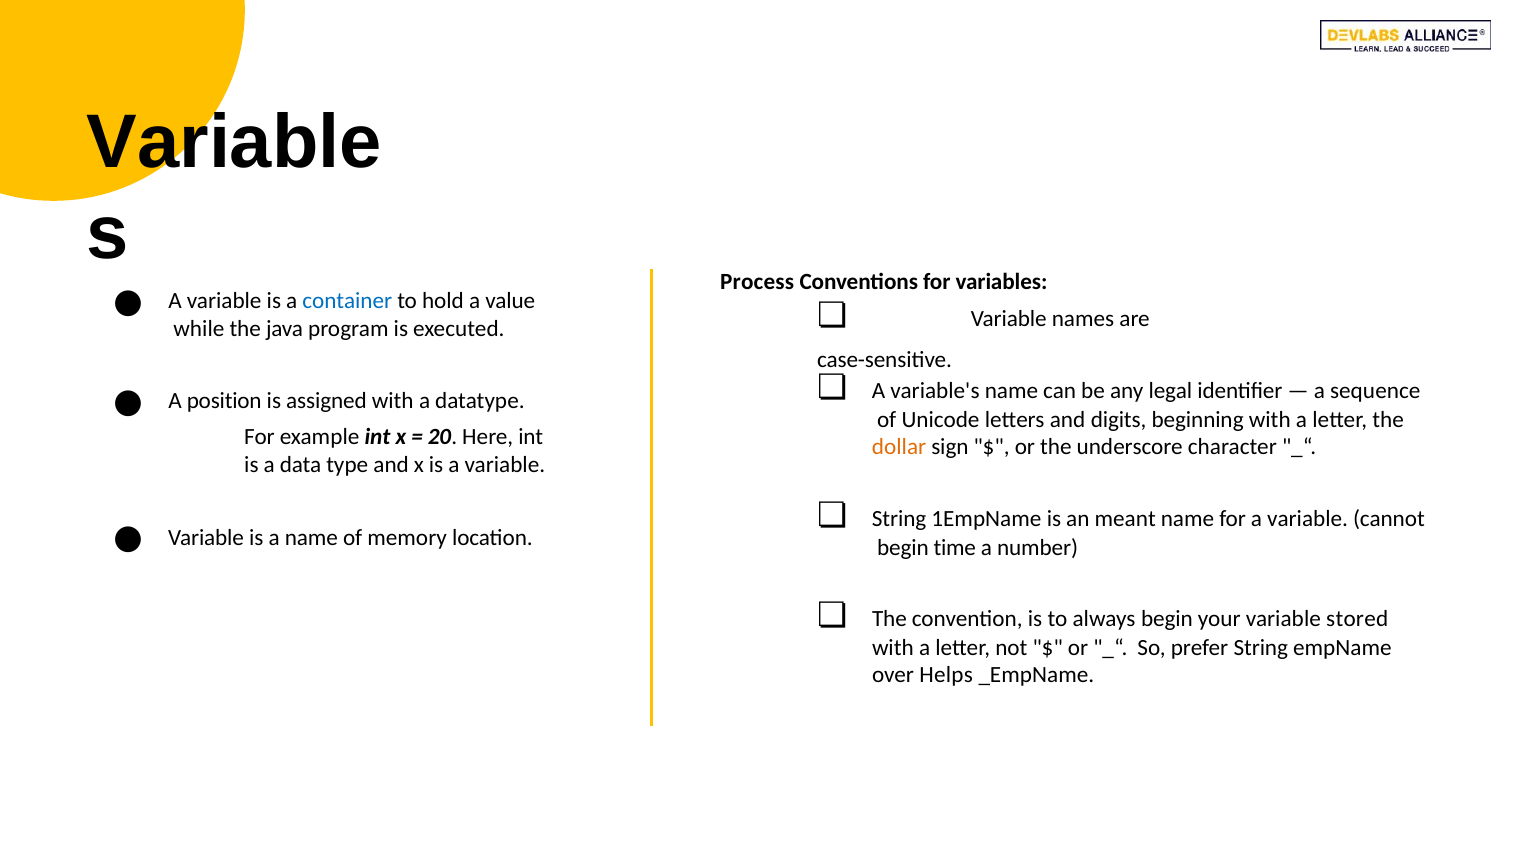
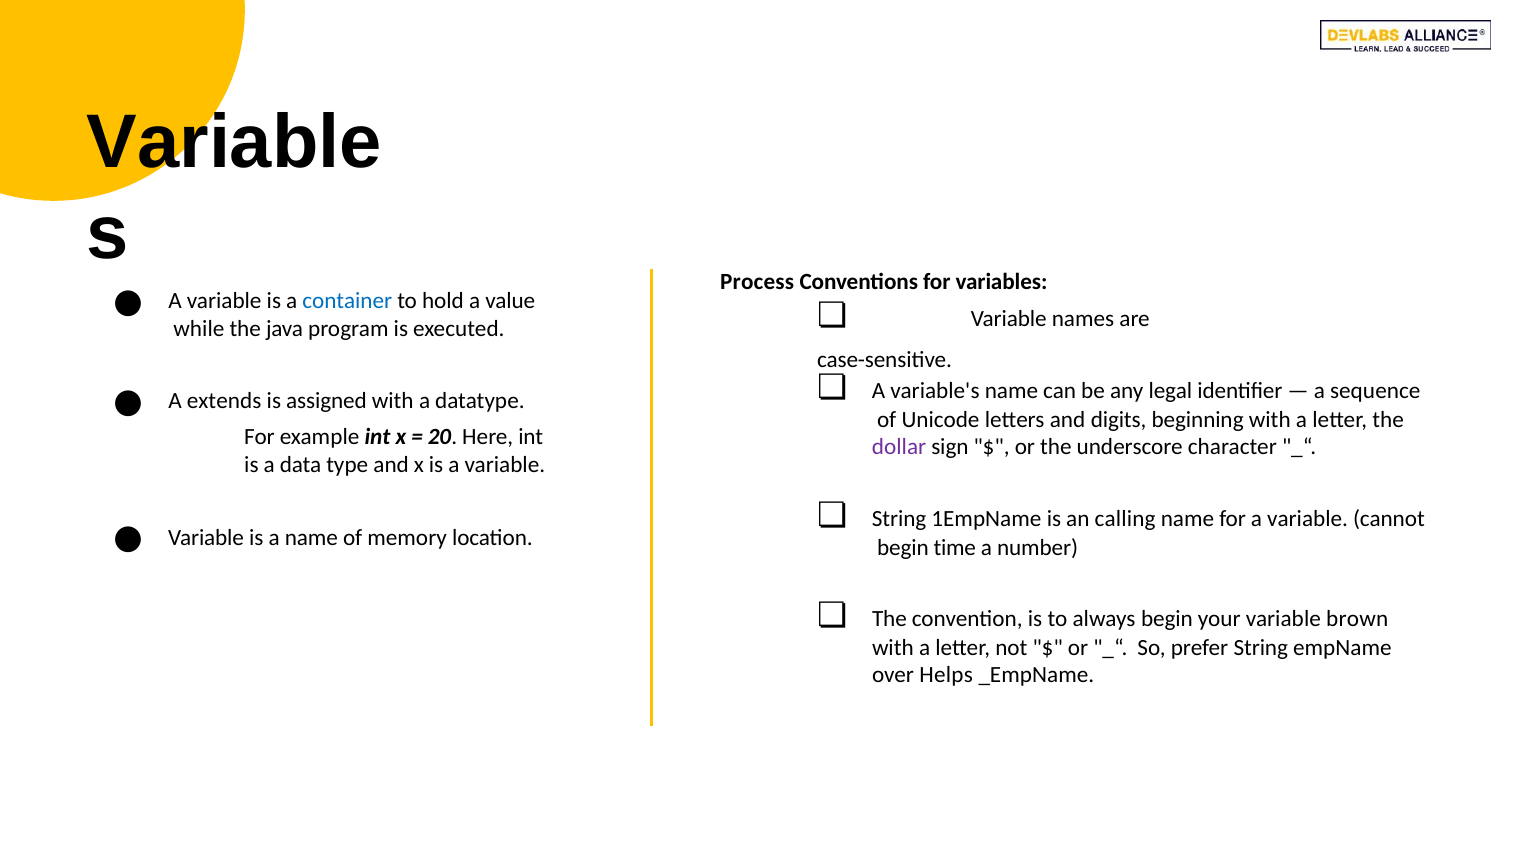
position: position -> extends (224, 401)
dollar colour: orange -> purple (899, 446)
meant: meant -> calling (1125, 519)
stored: stored -> brown (1357, 619)
